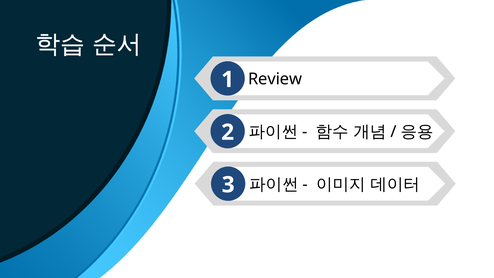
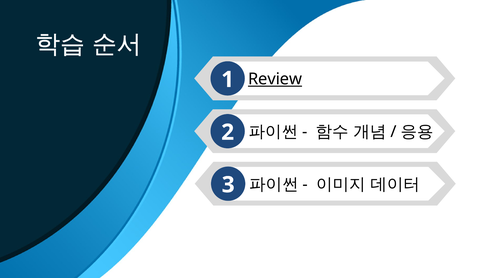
Review underline: none -> present (275, 79)
